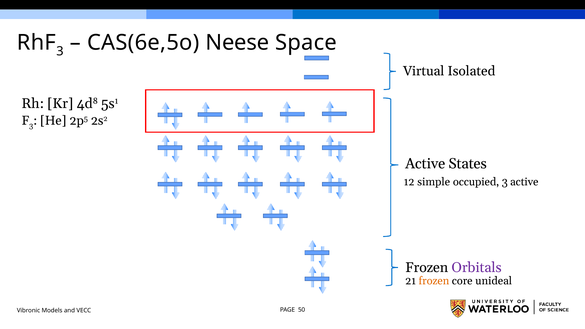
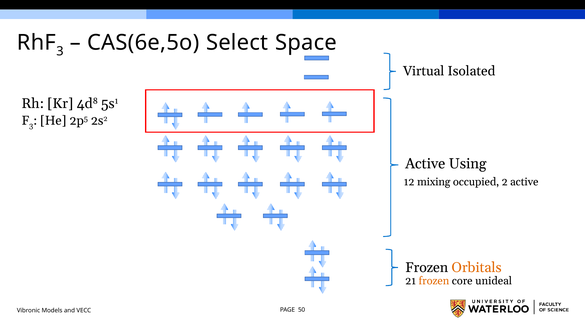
Neese: Neese -> Select (237, 43)
States: States -> Using (468, 164)
simple: simple -> mixing (434, 182)
occupied 3: 3 -> 2 (505, 182)
Orbitals colour: purple -> orange (477, 268)
